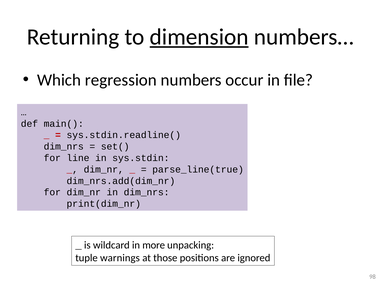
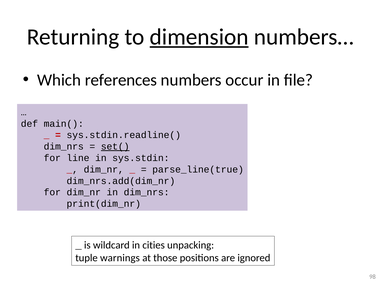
regression: regression -> references (121, 80)
set( underline: none -> present (115, 146)
more: more -> cities (154, 245)
